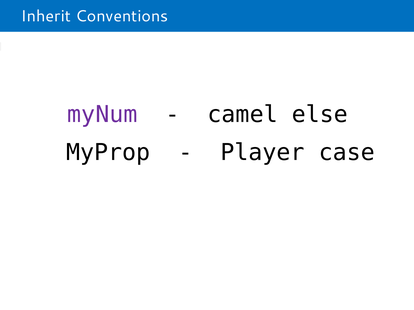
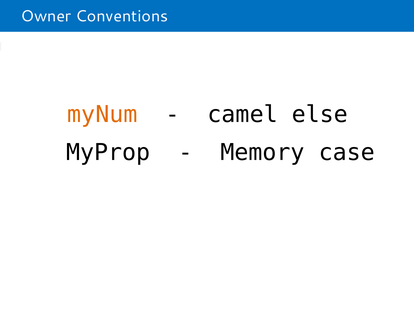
Inherit: Inherit -> Owner (46, 16)
myNum colour: purple -> orange (102, 115)
Player: Player -> Memory (263, 153)
